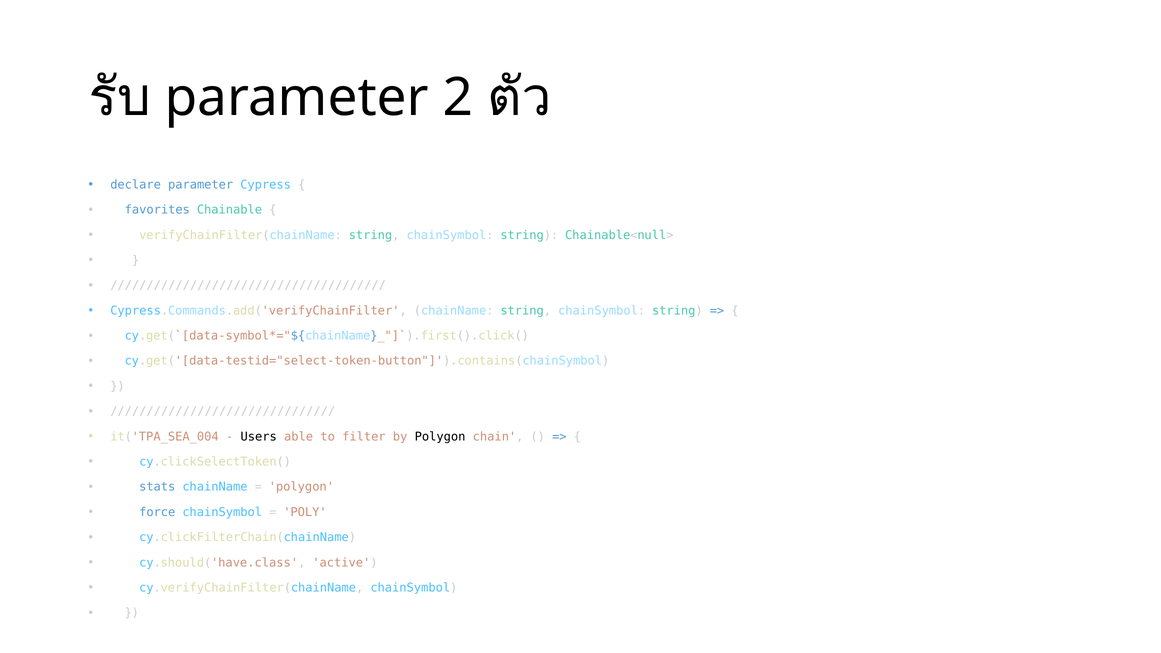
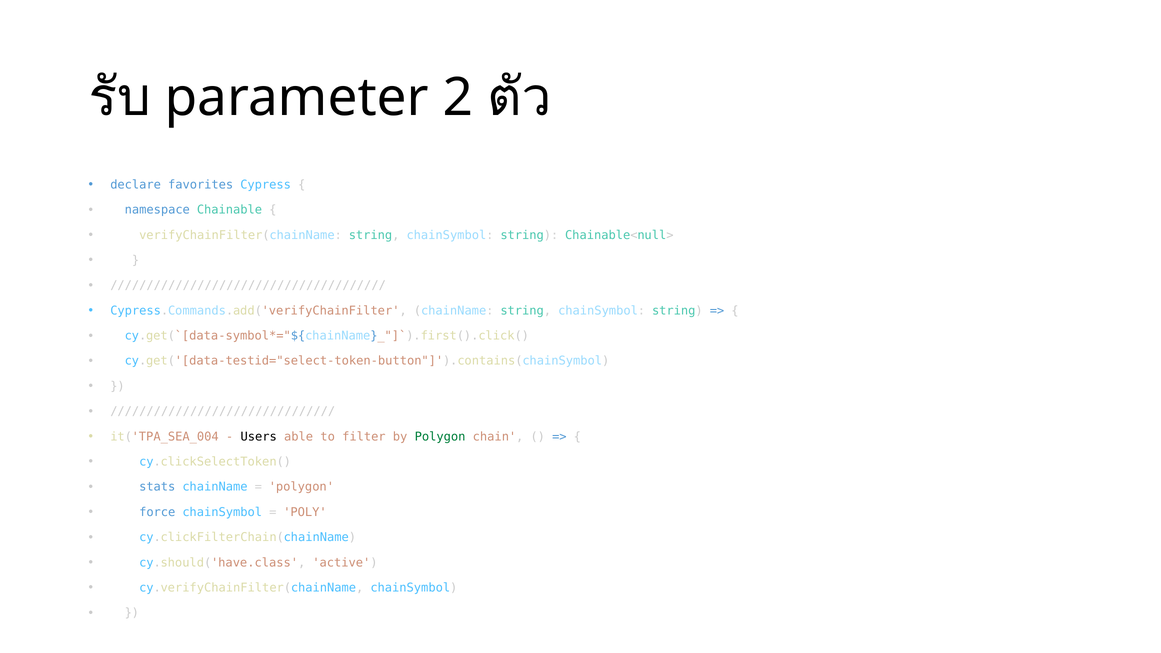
declare parameter: parameter -> favorites (201, 185)
favorites: favorites -> namespace (157, 210)
Polygon colour: black -> green (440, 437)
